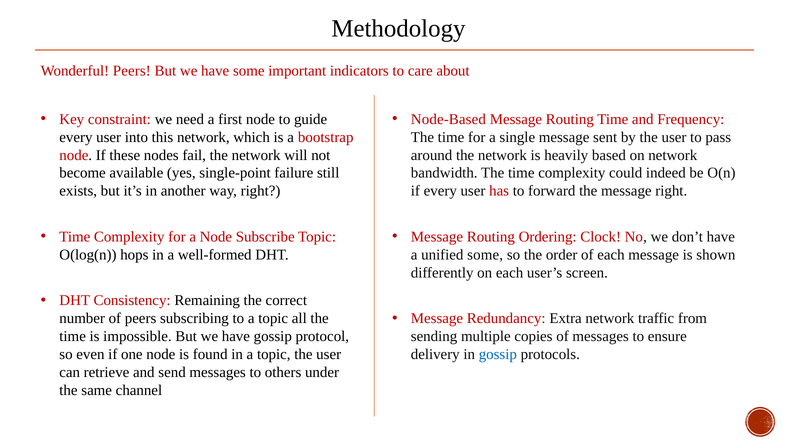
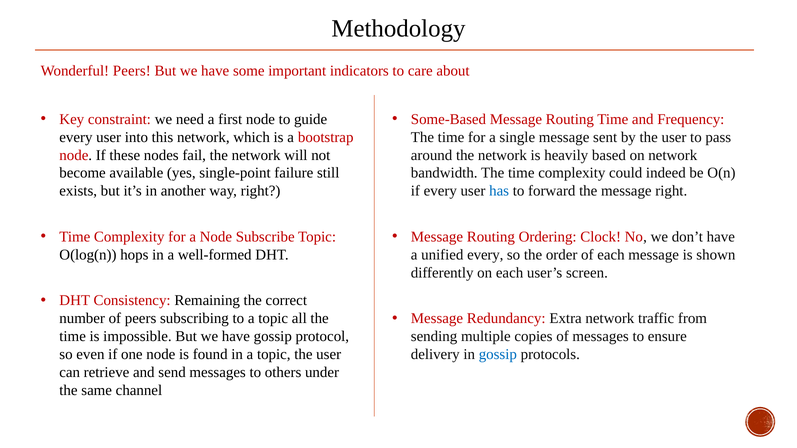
Node-Based: Node-Based -> Some-Based (448, 119)
has colour: red -> blue (499, 191)
unified some: some -> every (485, 255)
